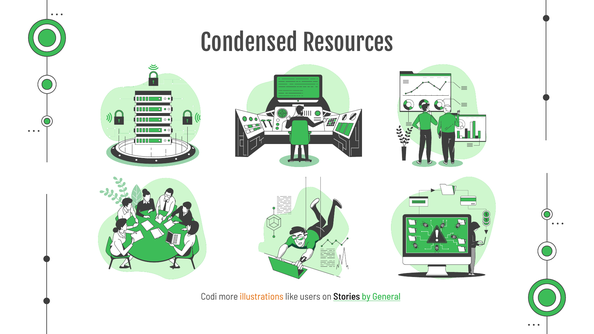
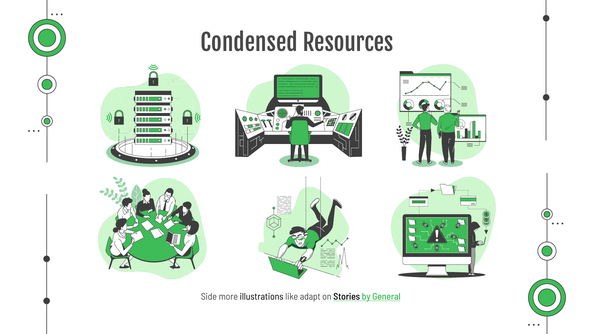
Codi: Codi -> Side (209, 297)
illustrations colour: orange -> black (262, 297)
users: users -> adapt (310, 297)
